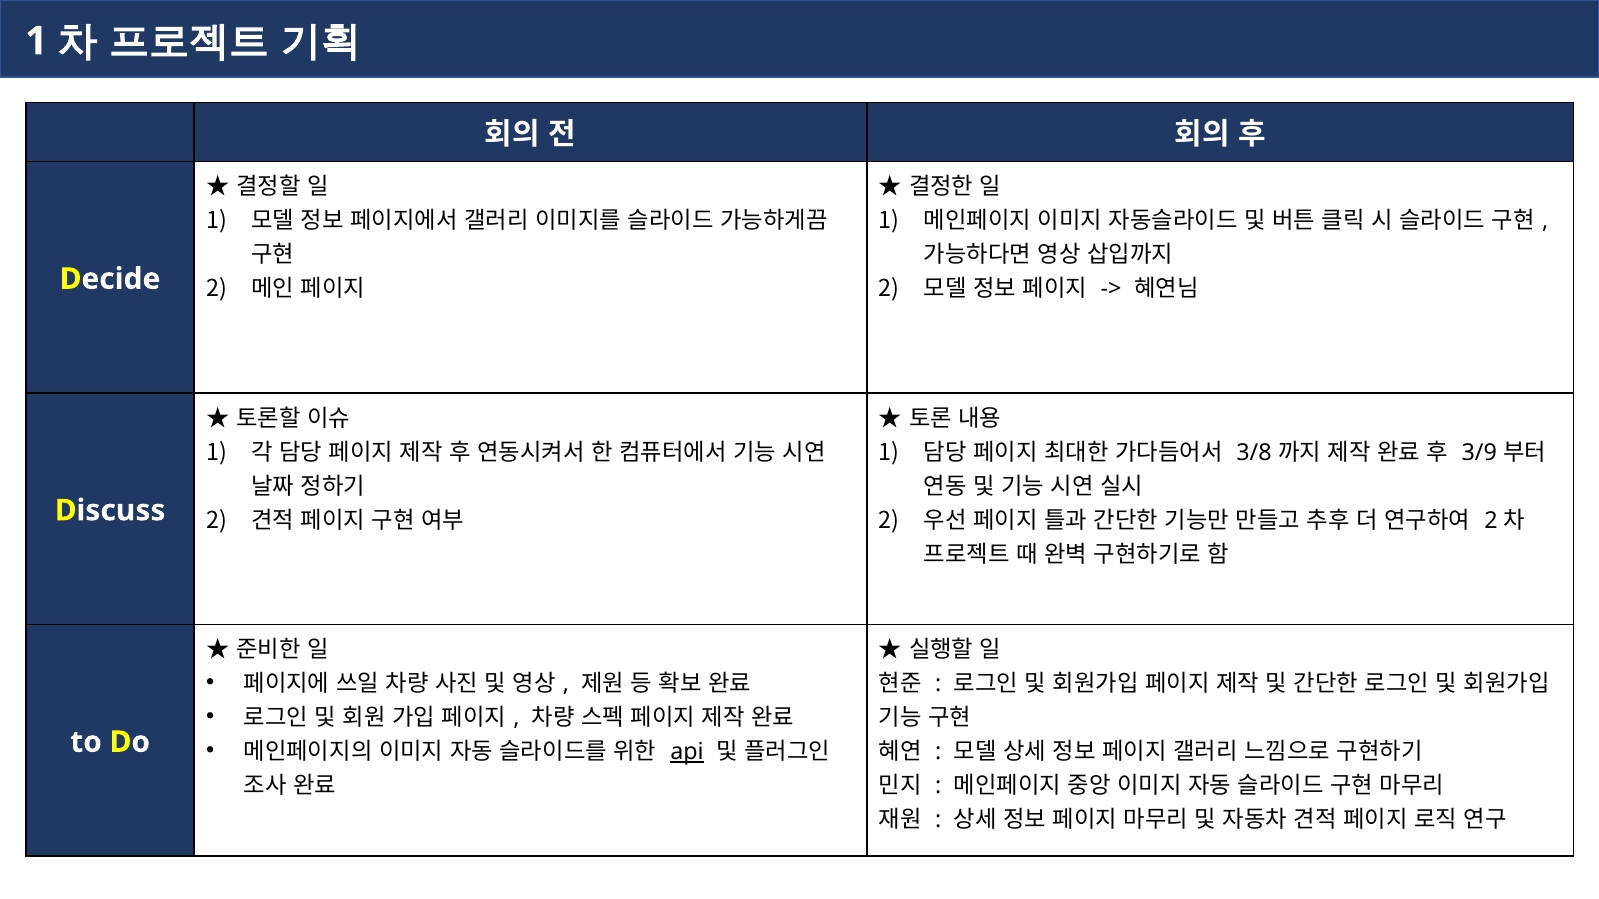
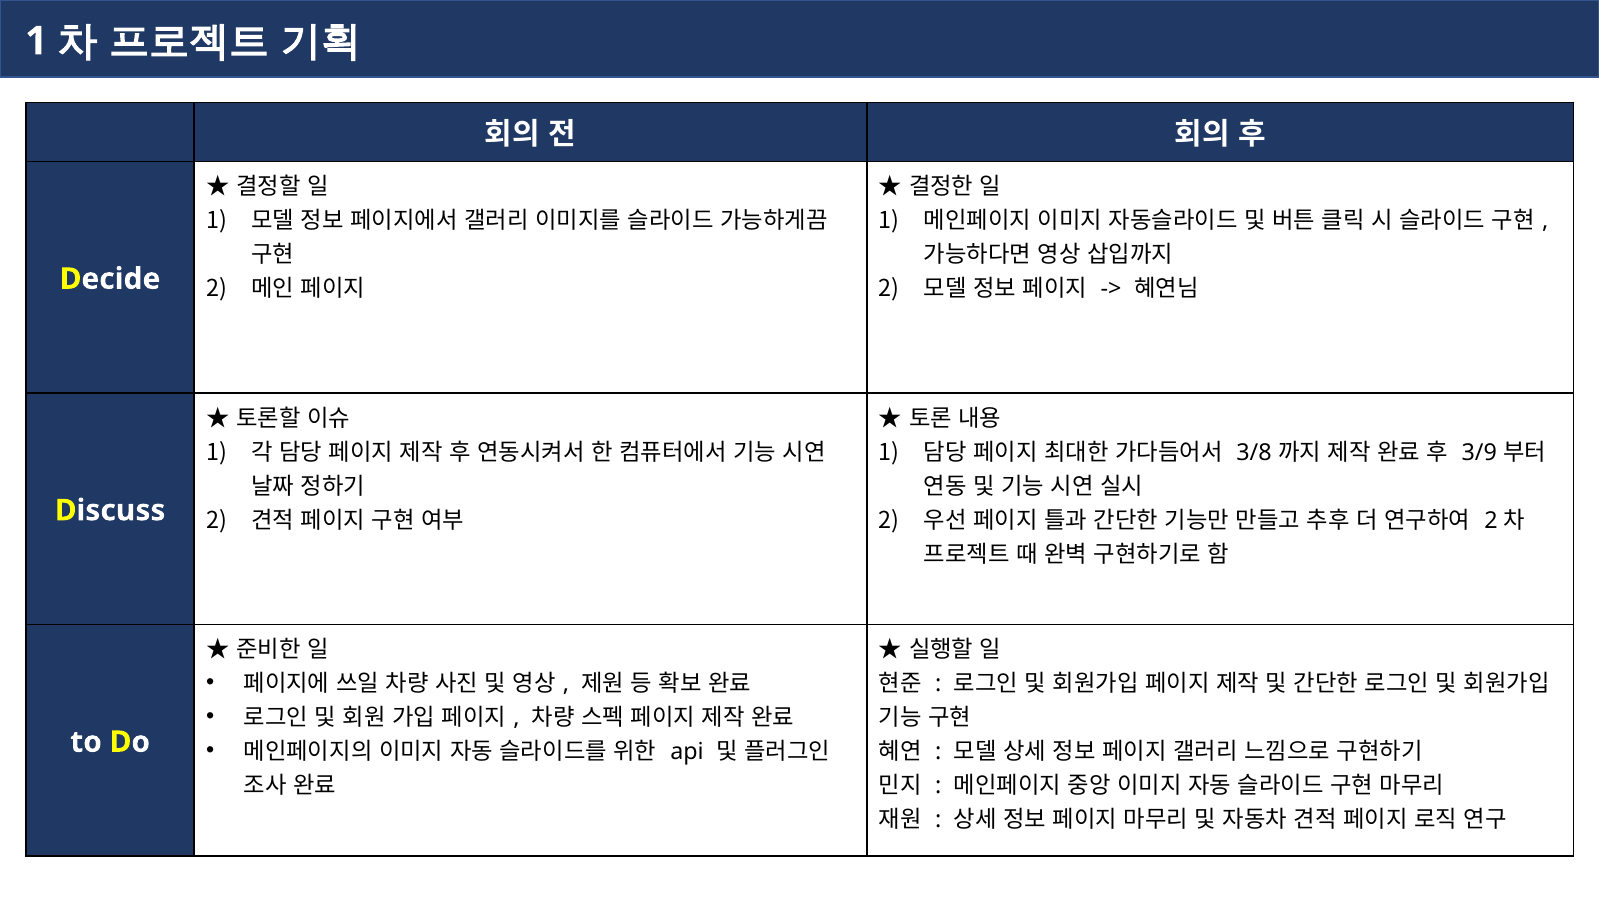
api underline: present -> none (687, 752)
